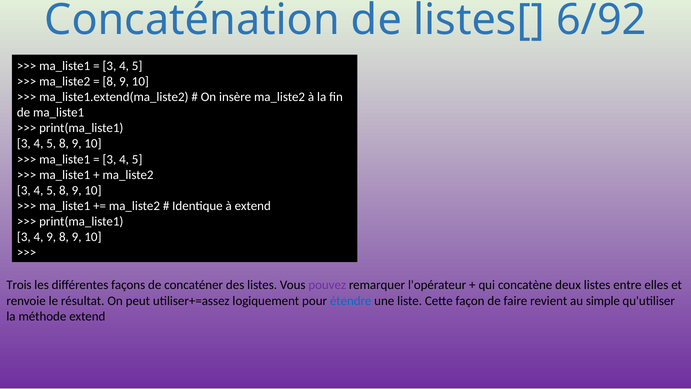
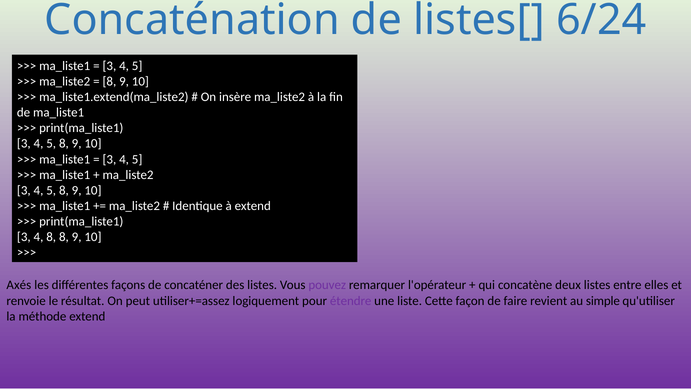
6/92: 6/92 -> 6/24 (601, 20)
4 9: 9 -> 8 (51, 237)
Trois: Trois -> Axés (19, 285)
étendre colour: blue -> purple (351, 301)
